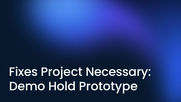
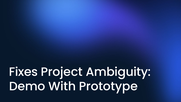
Necessary: Necessary -> Ambiguity (118, 72)
Hold: Hold -> With (62, 86)
